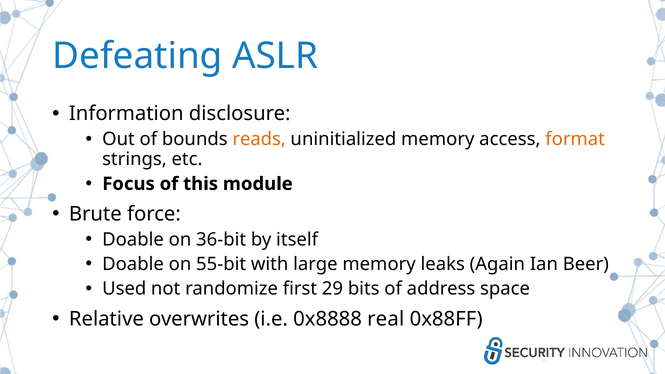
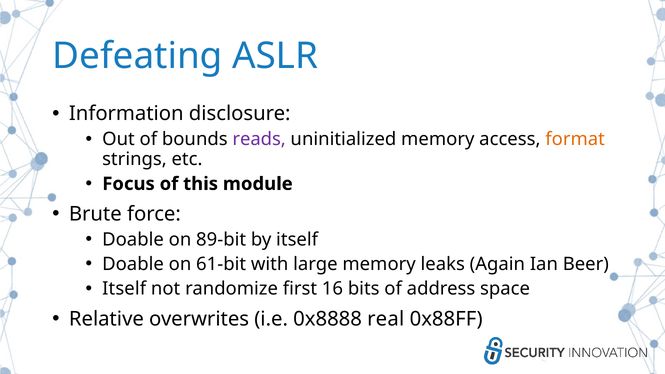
reads colour: orange -> purple (259, 139)
36-bit: 36-bit -> 89-bit (221, 240)
55-bit: 55-bit -> 61-bit (221, 264)
Used: Used -> Itself (124, 289)
29: 29 -> 16 (332, 289)
